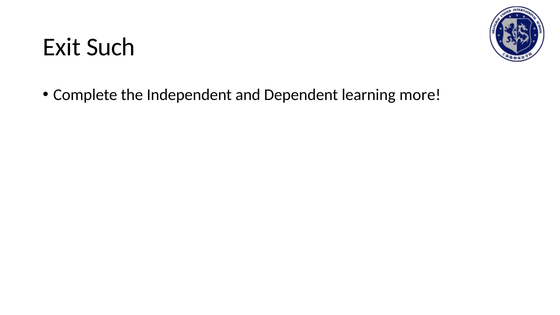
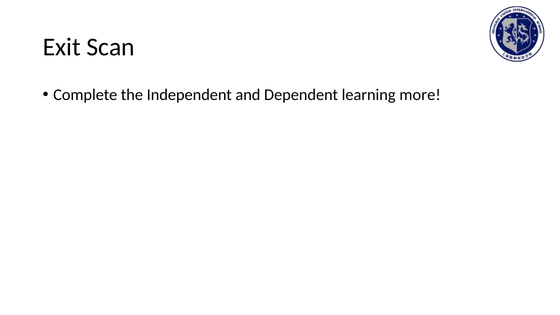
Such: Such -> Scan (111, 47)
